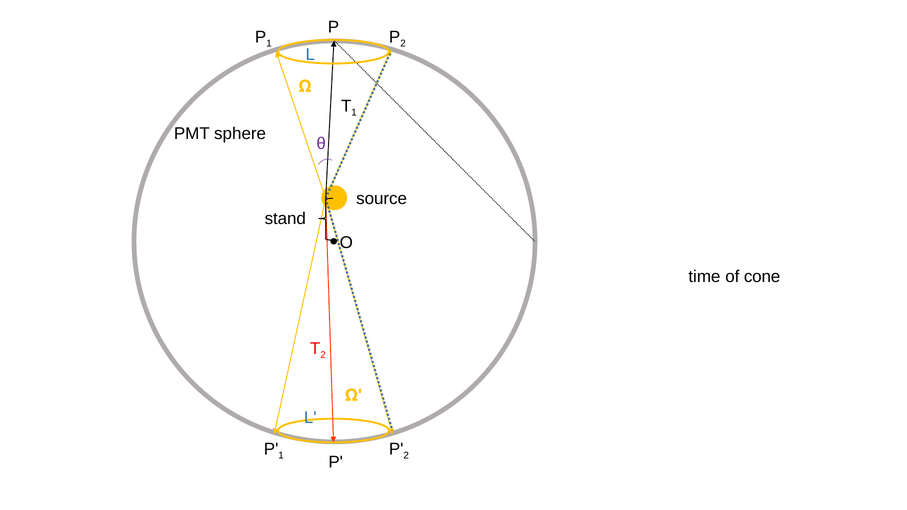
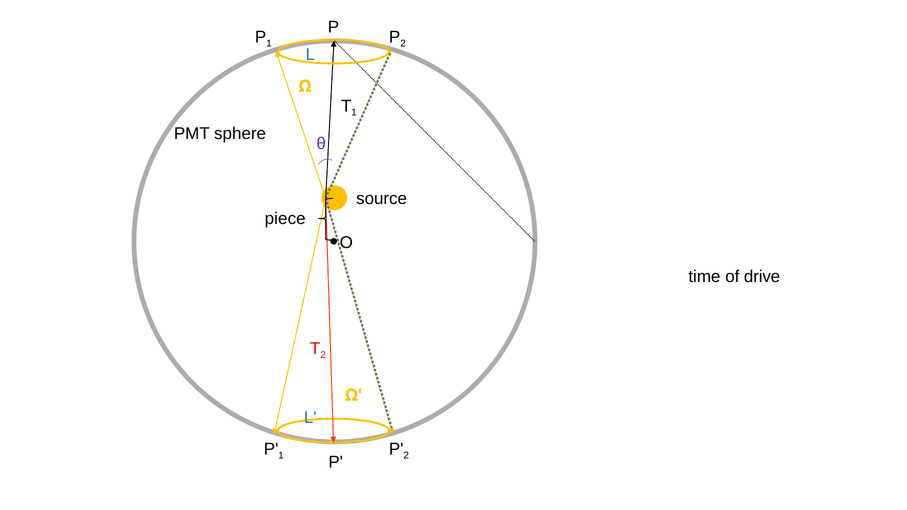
stand: stand -> piece (285, 219)
cone: cone -> drive (762, 277)
